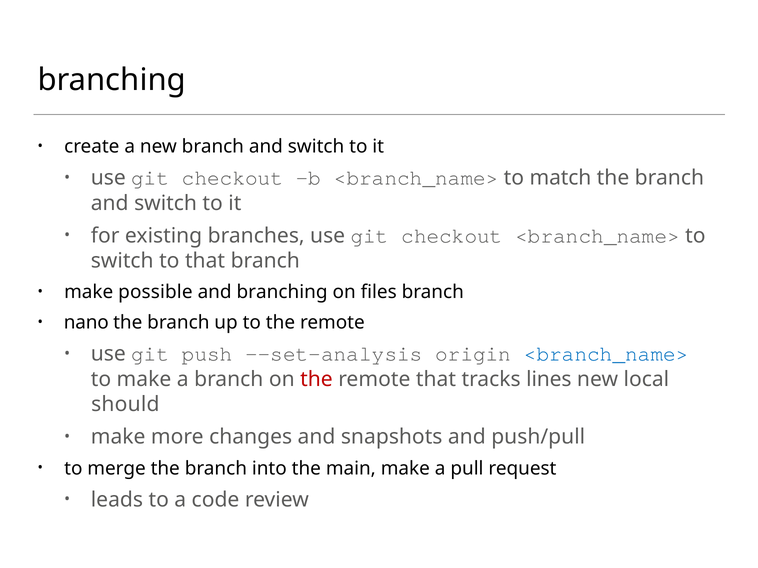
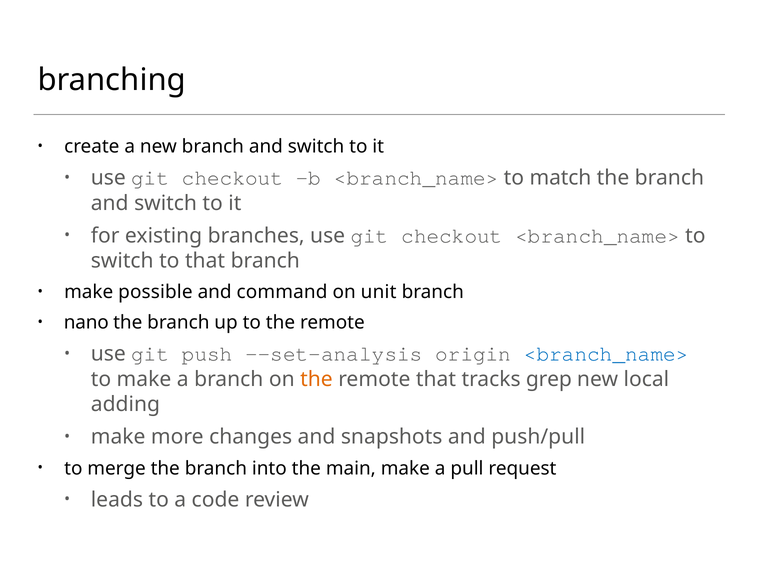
and branching: branching -> command (282, 292)
files: files -> unit (379, 292)
the colour: red -> orange (316, 379)
lines: lines -> grep (549, 379)
should: should -> adding (125, 405)
